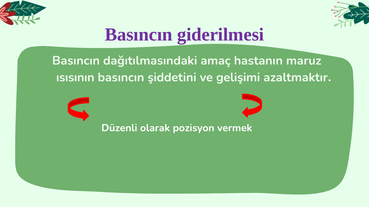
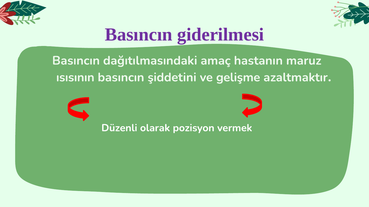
gelişimi: gelişimi -> gelişme (238, 77)
